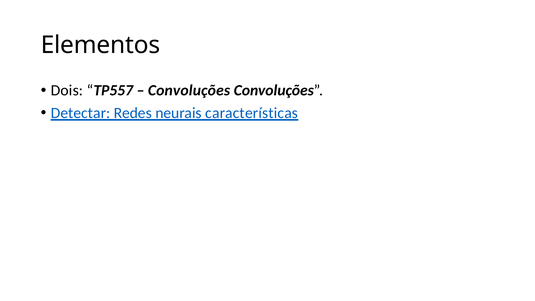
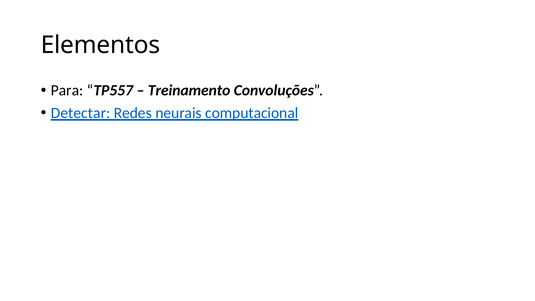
Dois: Dois -> Para (67, 90)
Convoluções: Convoluções -> Treinamento (189, 90)
características: características -> computacional (252, 113)
